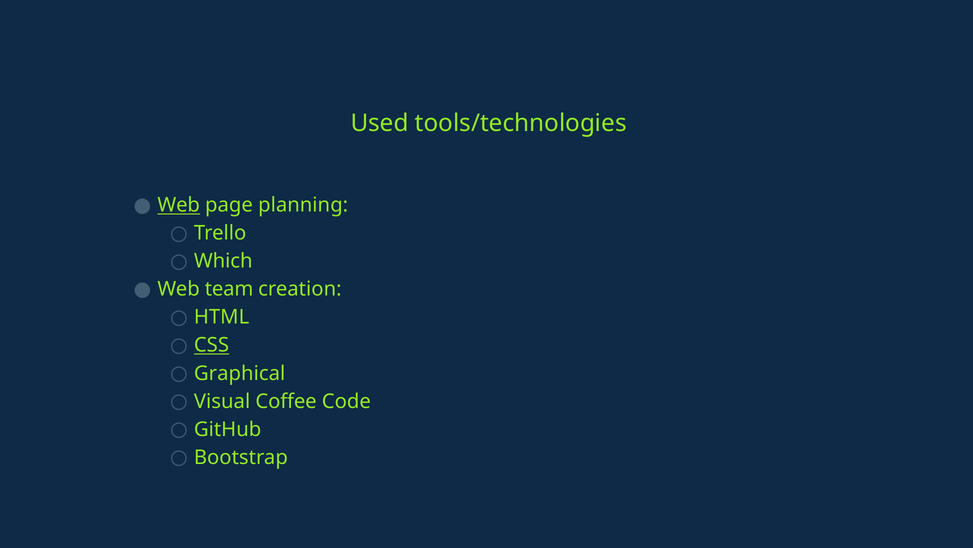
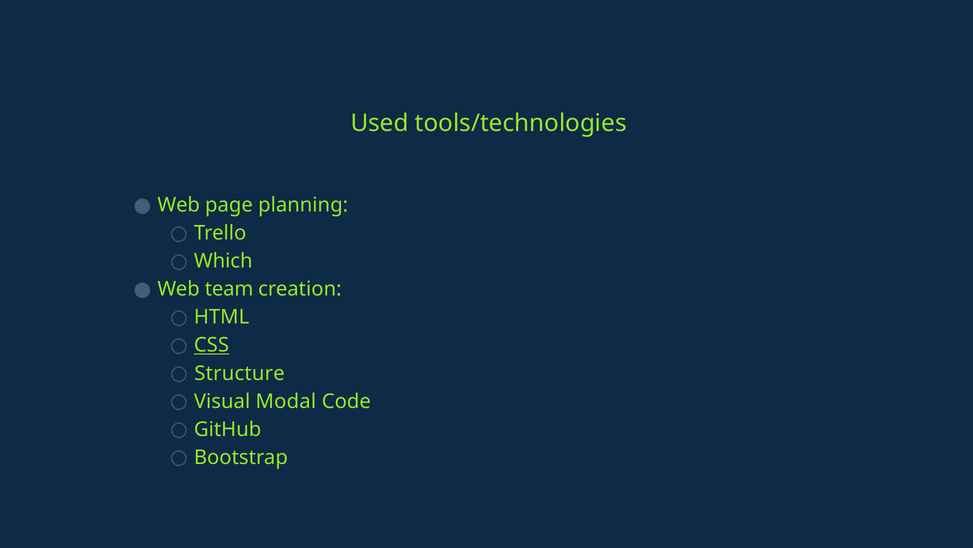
Web underline: present -> none (179, 205)
Graphical: Graphical -> Structure (240, 373)
Coffee: Coffee -> Modal (286, 401)
